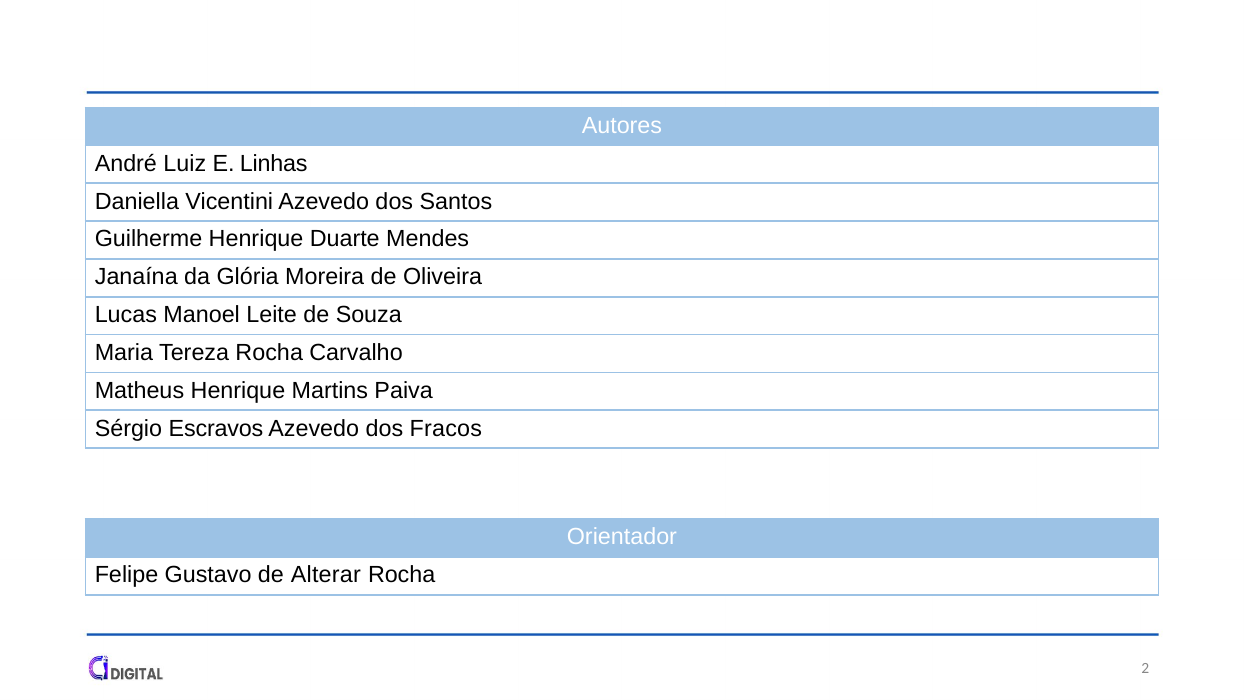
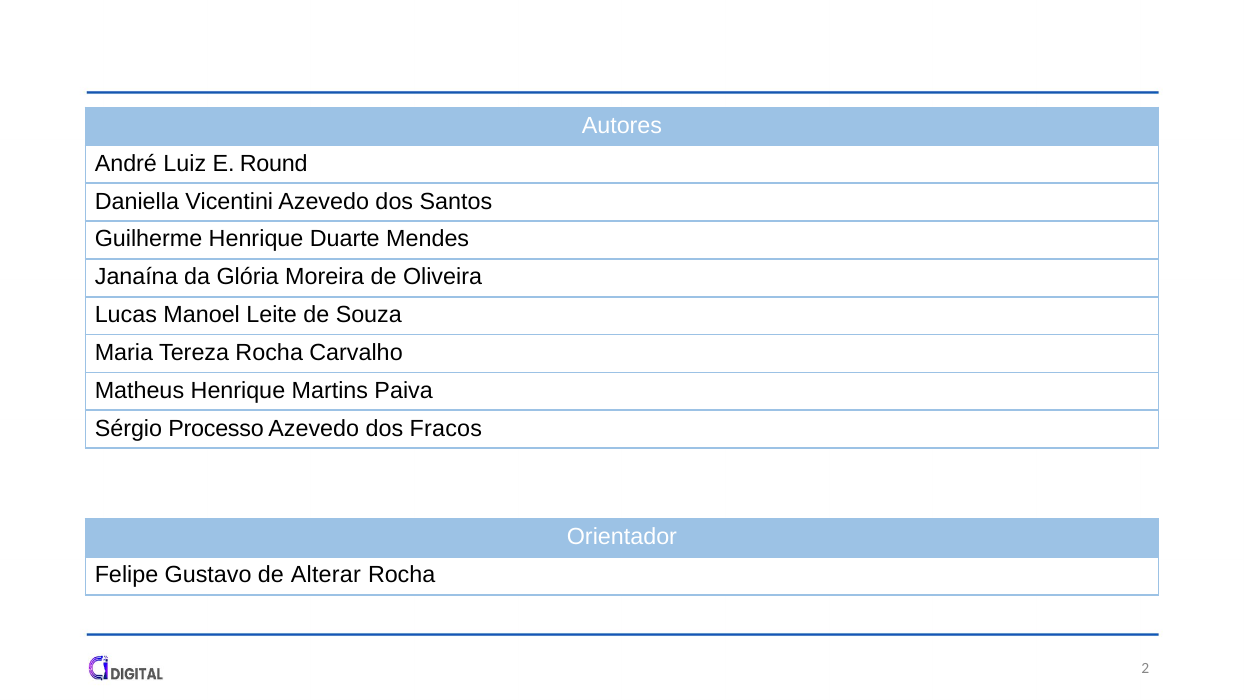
Linhas: Linhas -> Round (274, 163)
Escravos: Escravos -> Processo (216, 428)
